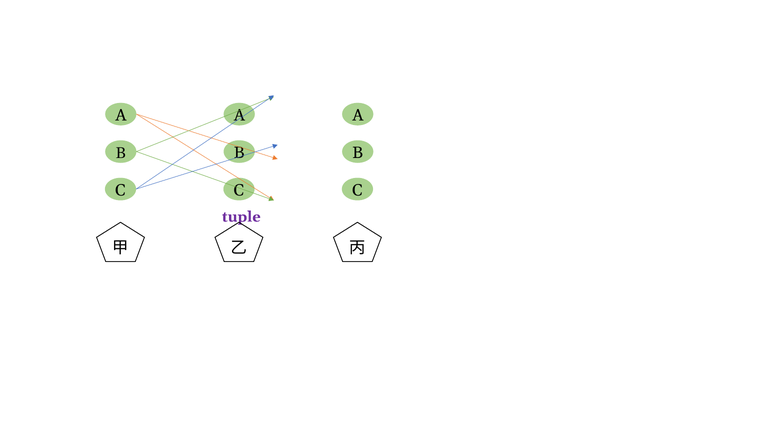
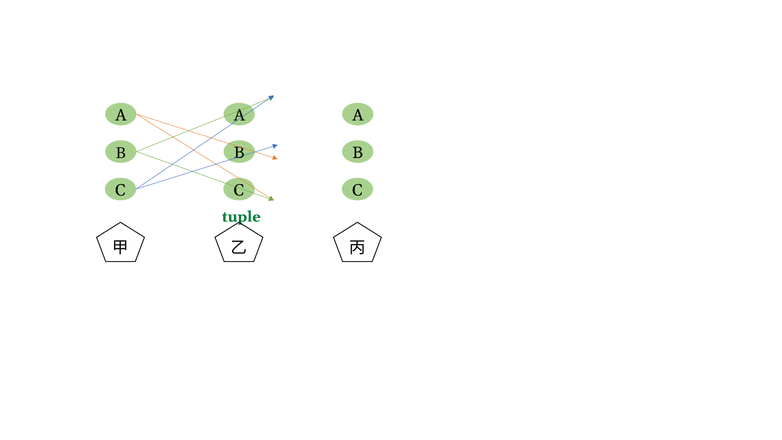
tuple colour: purple -> green (241, 217)
